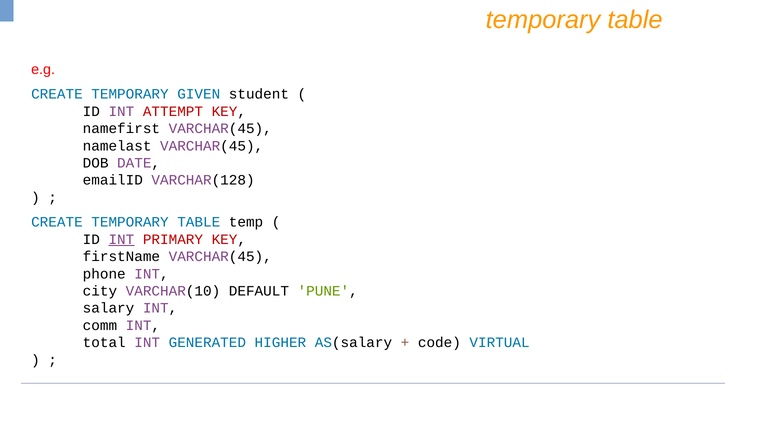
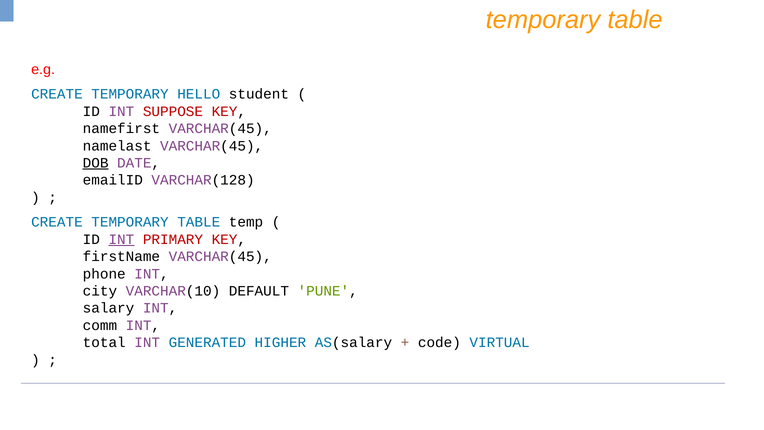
GIVEN: GIVEN -> HELLO (199, 94)
ATTEMPT: ATTEMPT -> SUPPOSE (173, 111)
DOB underline: none -> present (96, 163)
